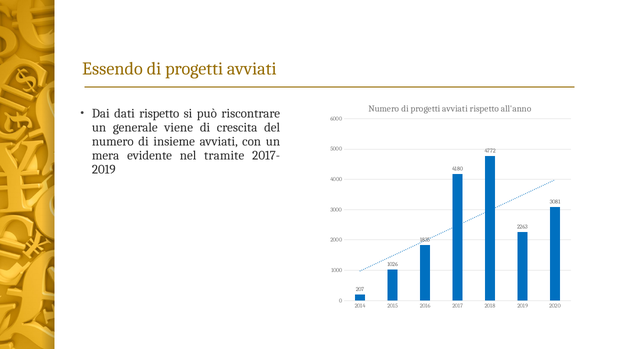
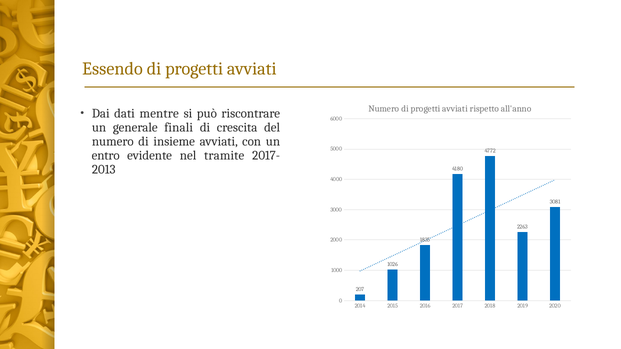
dati rispetto: rispetto -> mentre (159, 114)
viene: viene -> finali (179, 128)
mera: mera -> entro (106, 156)
2019: 2019 -> 2013 (104, 170)
